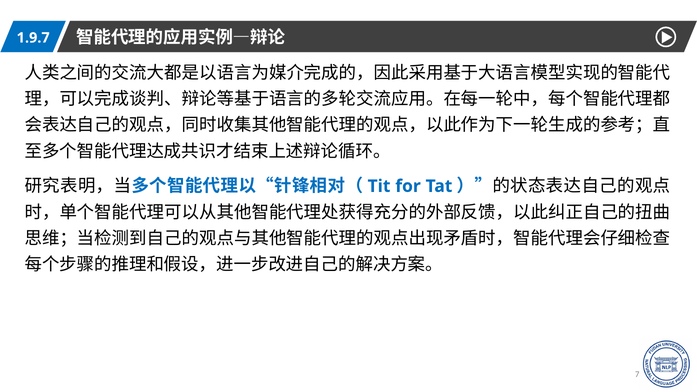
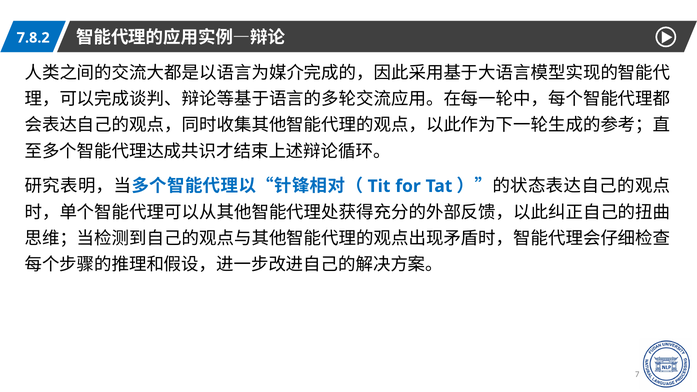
1.9.7: 1.9.7 -> 7.8.2 (33, 38)
